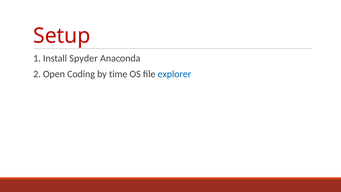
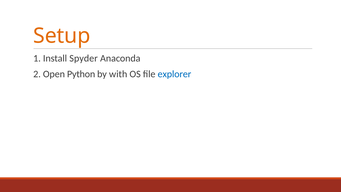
Setup colour: red -> orange (62, 36)
Coding: Coding -> Python (81, 74)
time: time -> with (118, 74)
